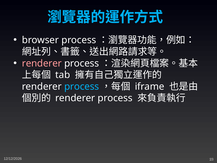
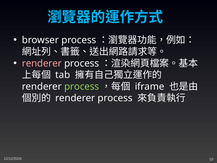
process colour: light blue -> light green (82, 86)
